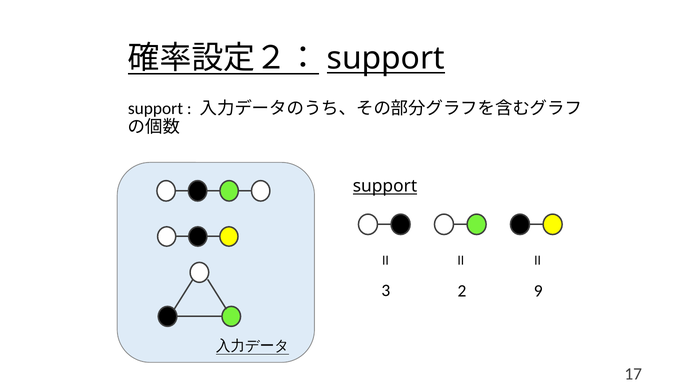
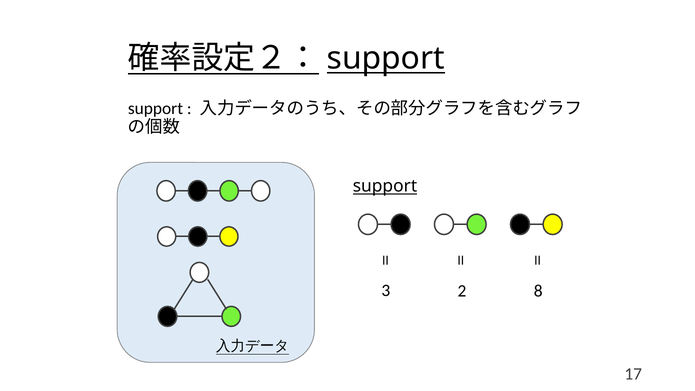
9: 9 -> 8 (538, 291)
